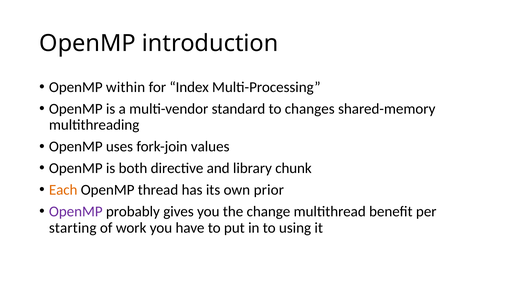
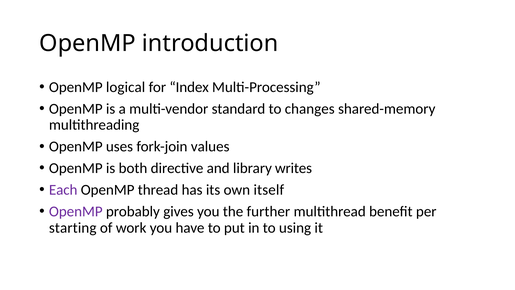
within: within -> logical (126, 87)
chunk: chunk -> writes (294, 168)
Each colour: orange -> purple (63, 190)
prior: prior -> itself (269, 190)
change: change -> further (268, 211)
